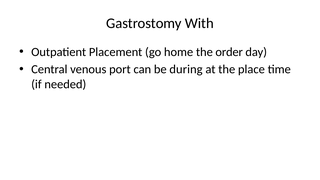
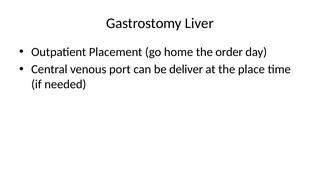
With: With -> Liver (199, 23)
during: during -> deliver (186, 69)
